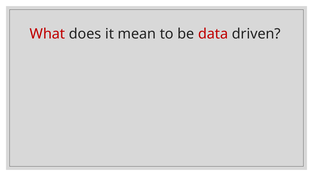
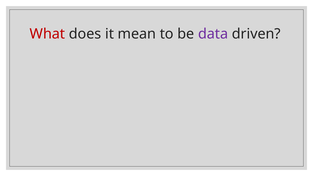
data colour: red -> purple (213, 34)
